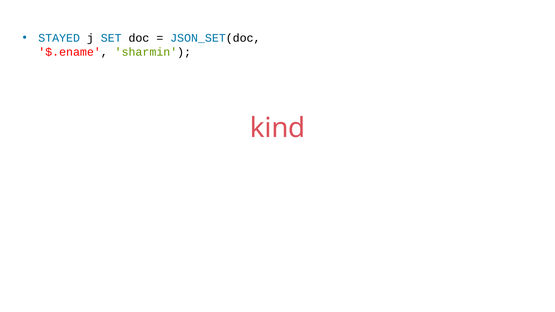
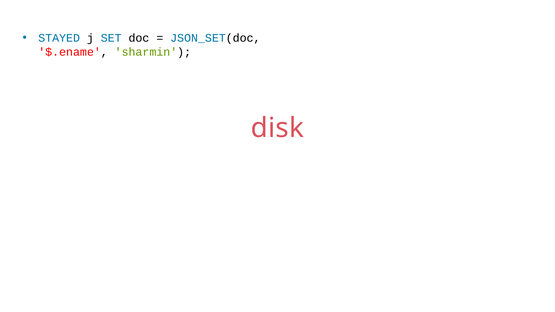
kind: kind -> disk (277, 128)
